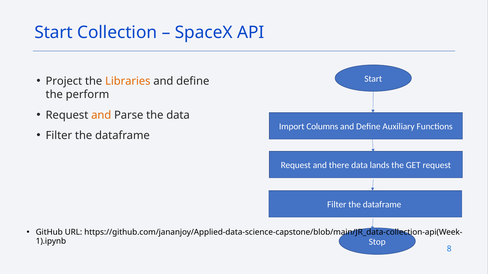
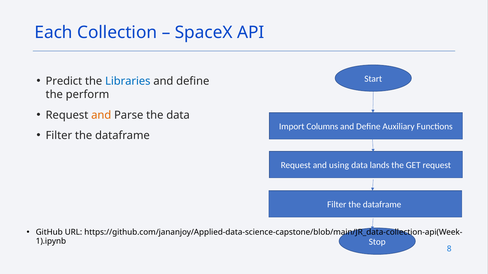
Start: Start -> Each (54, 33)
Project: Project -> Predict (64, 81)
Libraries colour: orange -> blue (128, 81)
there: there -> using (339, 166)
